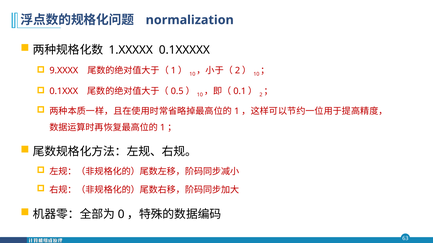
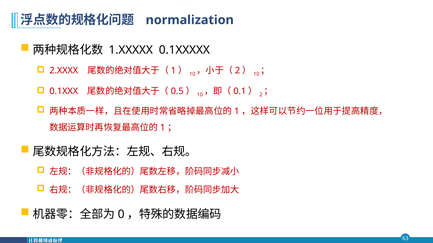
9.XXXX: 9.XXXX -> 2.XXXX (64, 71)
